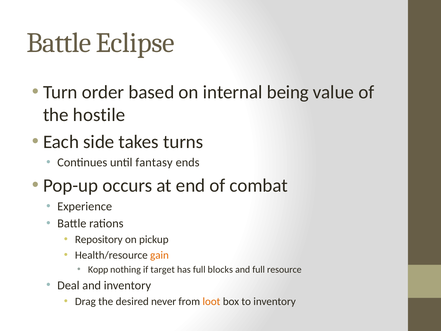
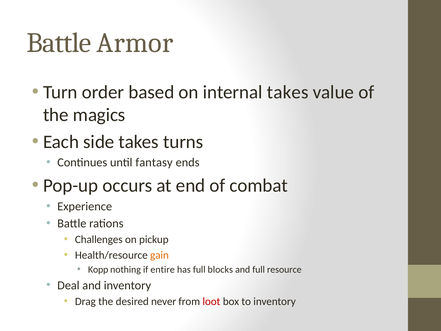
Eclipse: Eclipse -> Armor (135, 43)
internal being: being -> takes (288, 92)
hostile: hostile -> magics (99, 115)
Repository: Repository -> Challenges (99, 239)
target: target -> entire (163, 269)
loot colour: orange -> red (211, 301)
